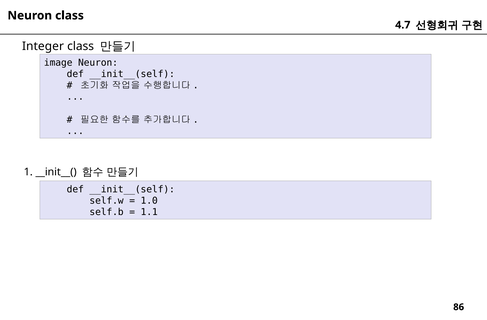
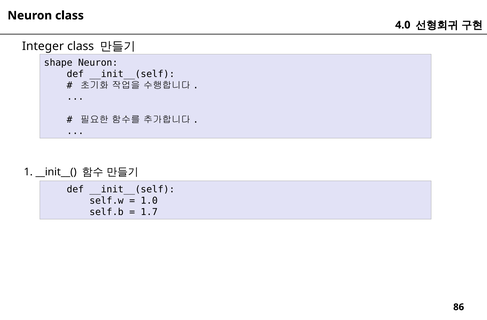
4.7: 4.7 -> 4.0 (403, 25)
image: image -> shape (58, 63)
1.1: 1.1 -> 1.7 (149, 212)
